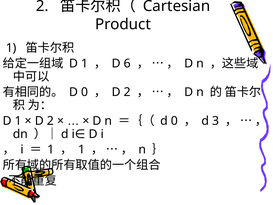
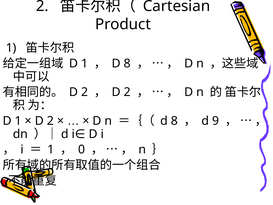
6: 6 -> 8 (127, 63)
0: 0 -> 2 (84, 92)
0: 0 -> 8 (174, 121)
3: 3 -> 9 (216, 121)
1: 1 -> 0 (82, 149)
